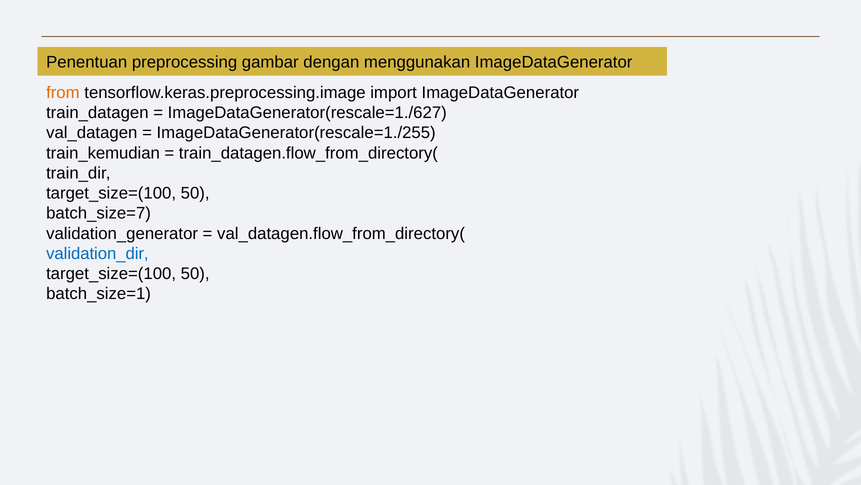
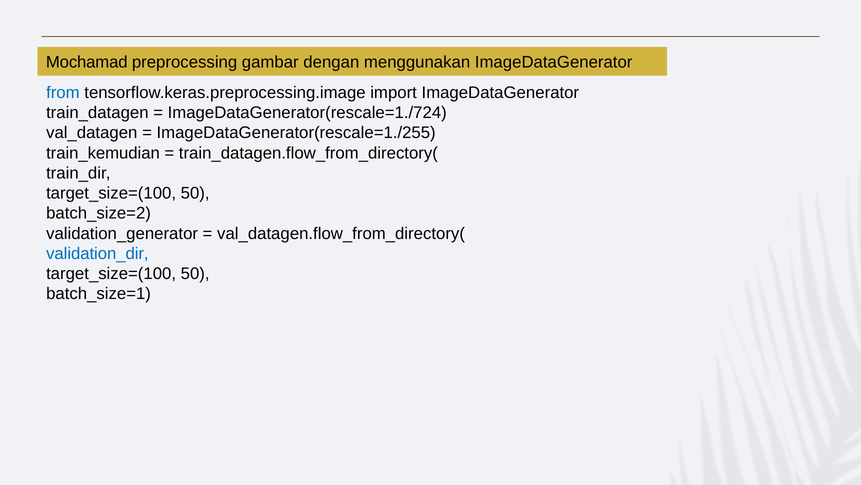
Penentuan: Penentuan -> Mochamad (87, 62)
from colour: orange -> blue (63, 93)
ImageDataGenerator(rescale=1./627: ImageDataGenerator(rescale=1./627 -> ImageDataGenerator(rescale=1./724 (307, 113)
batch_size=7: batch_size=7 -> batch_size=2 (99, 213)
